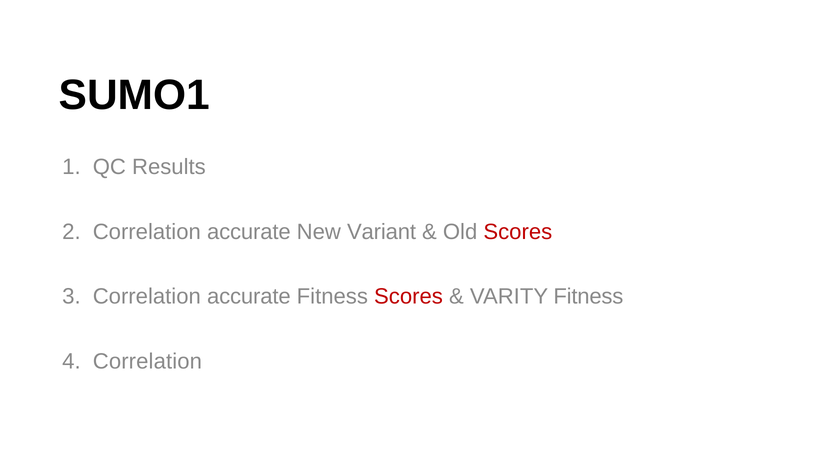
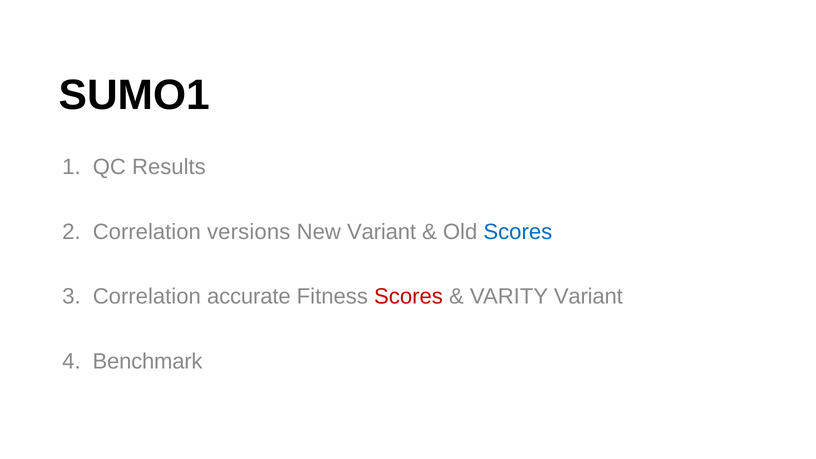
accurate: accurate -> versions (249, 232)
Scores colour: red -> blue (518, 232)
VARITY Fitness: Fitness -> Variant (588, 297)
Correlation: Correlation -> Benchmark (148, 361)
